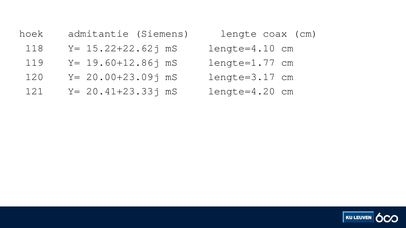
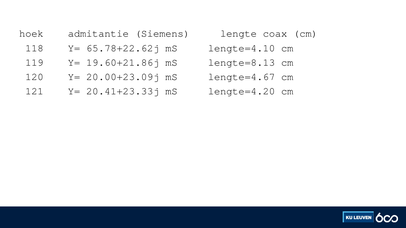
15.22+22.62j: 15.22+22.62j -> 65.78+22.62j (123, 48)
19.60+12.86j: 19.60+12.86j -> 19.60+21.86j (123, 62)
lengte=1.77: lengte=1.77 -> lengte=8.13 (242, 62)
lengte=3.17: lengte=3.17 -> lengte=4.67 (242, 77)
